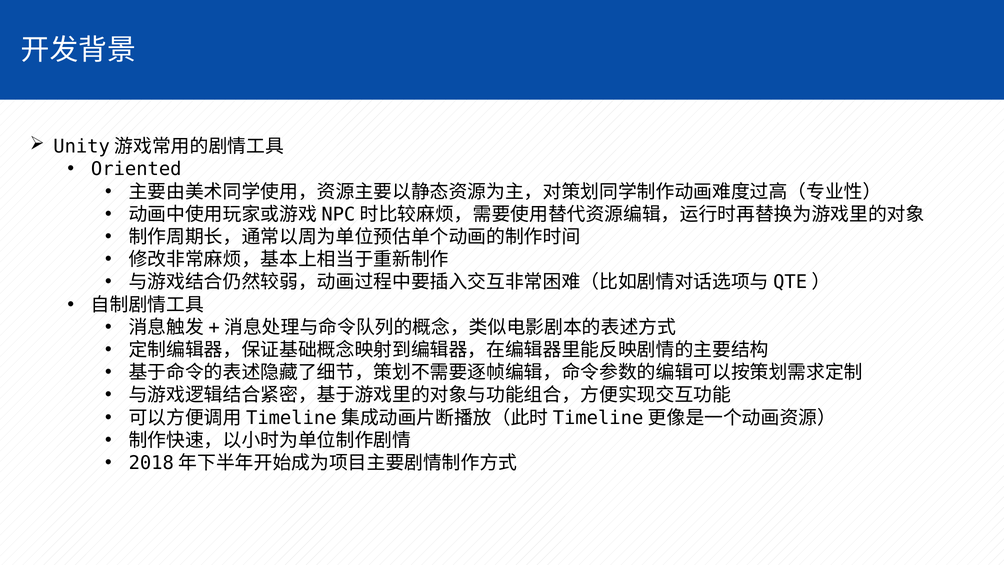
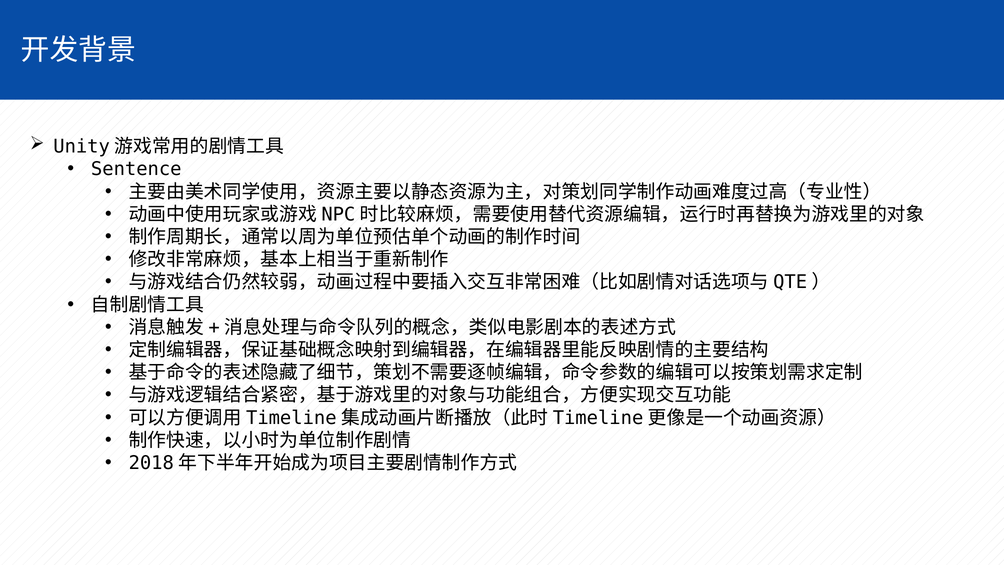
Oriented: Oriented -> Sentence (136, 169)
